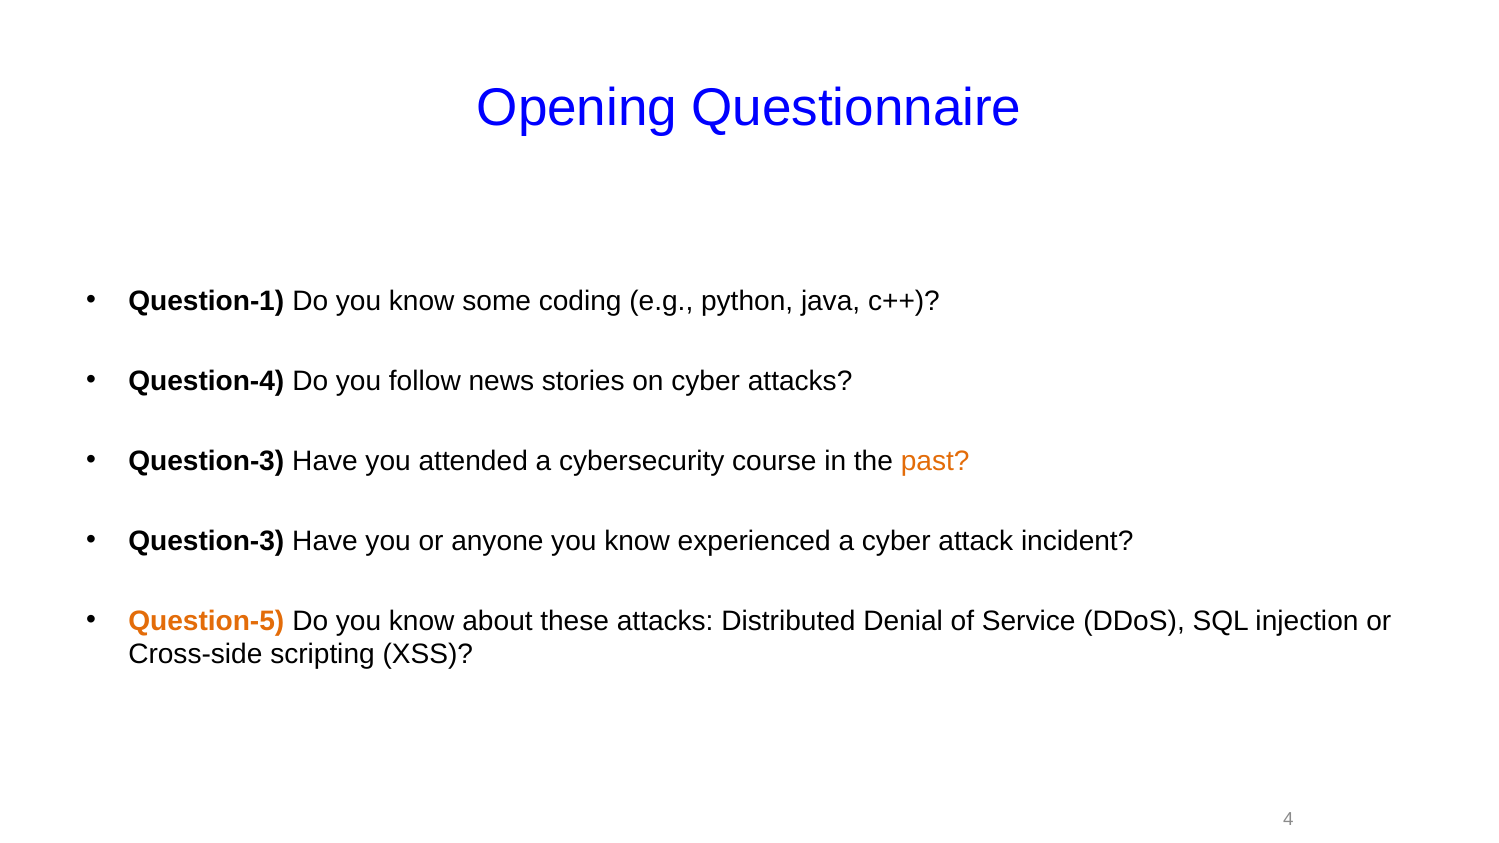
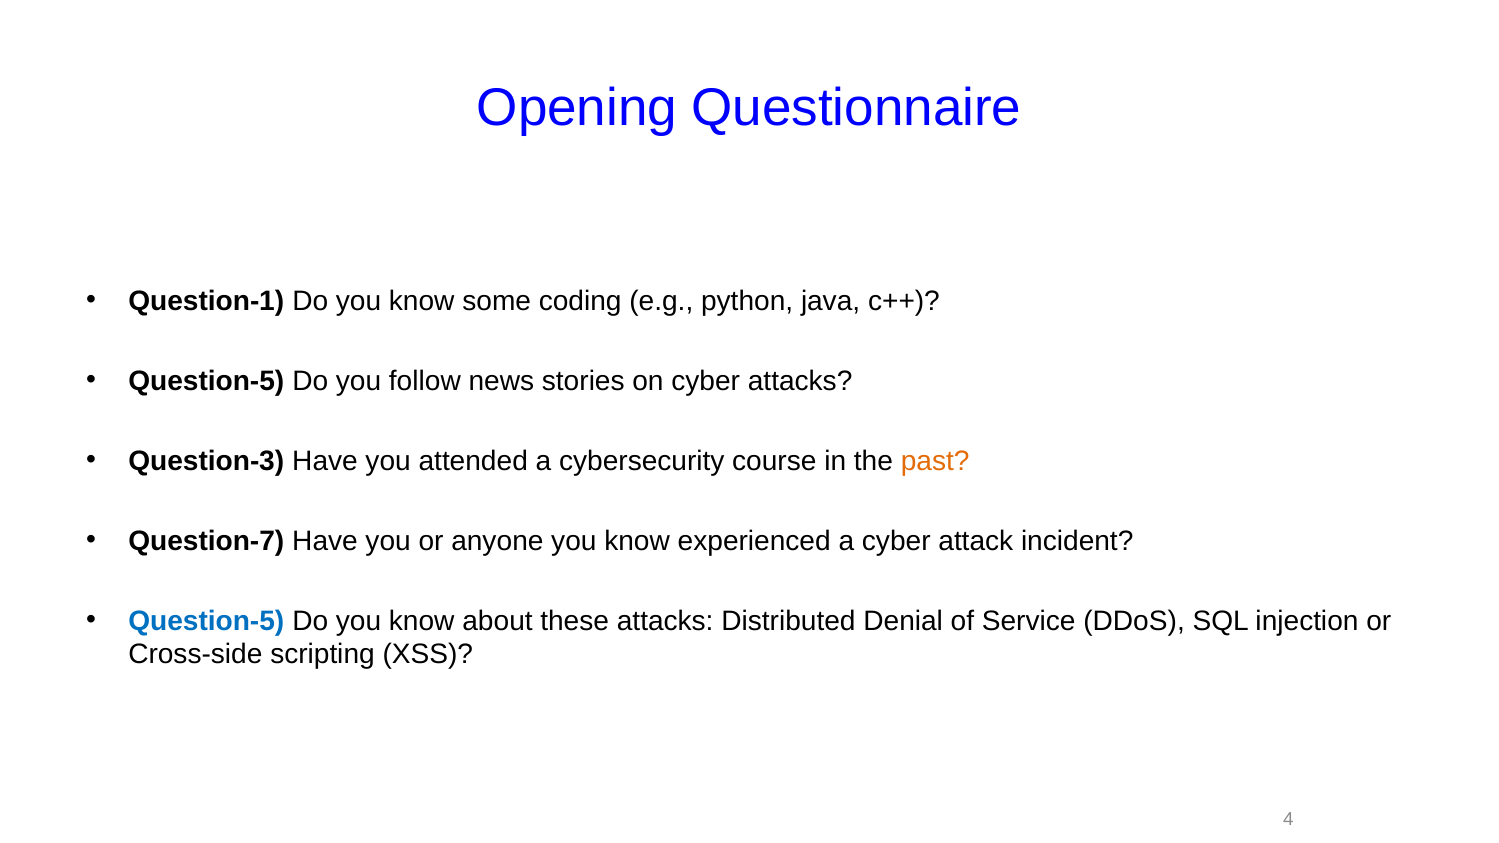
Question-4: Question-4 -> Question-5 (206, 381)
Question-3: Question-3 -> Question-7 (206, 541)
Question-5 colour: orange -> blue (206, 621)
